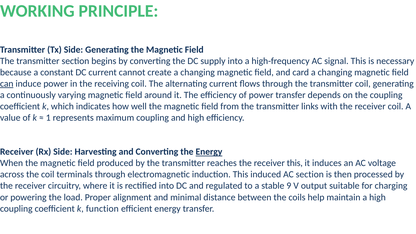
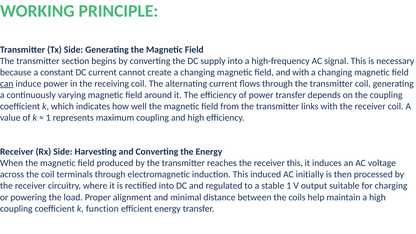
and card: card -> with (301, 72)
Energy underline: present -> none (209, 152)
AC section: section -> initially (310, 175)
stable 9: 9 -> 1 (289, 186)
